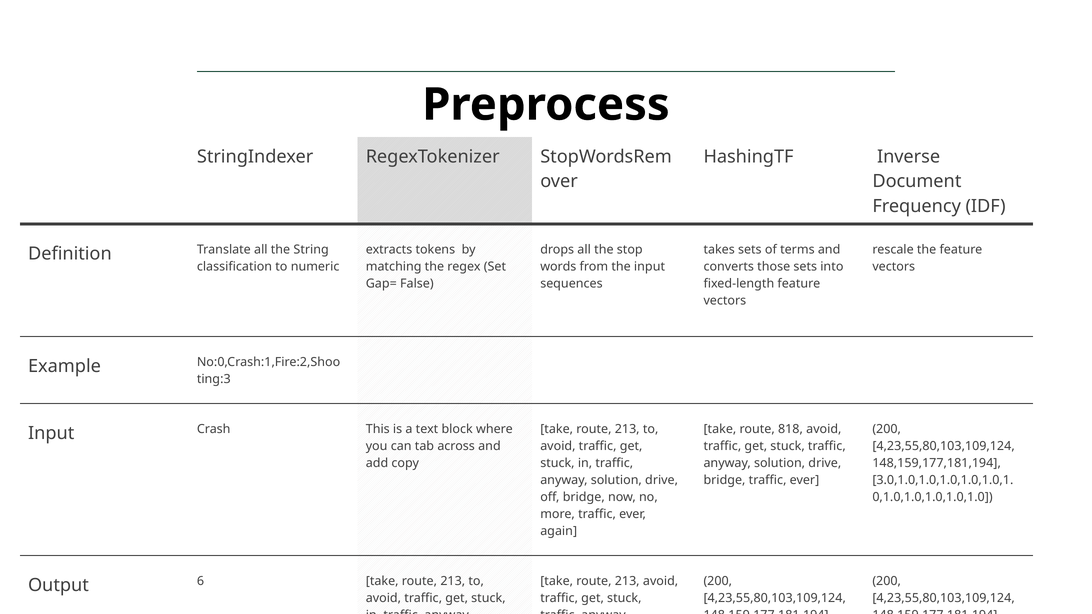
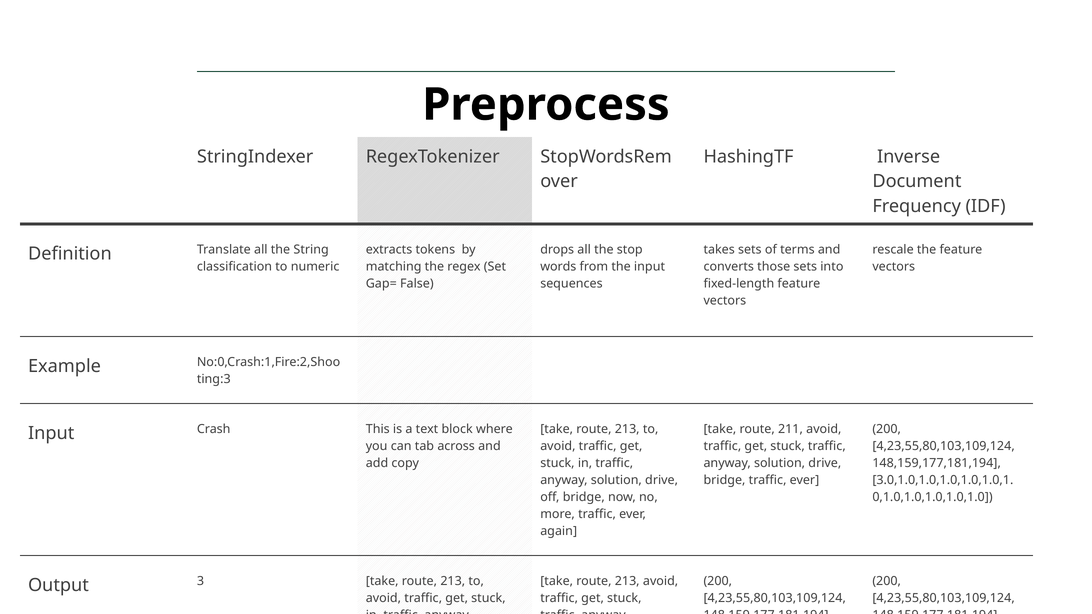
818: 818 -> 211 (790, 429)
6: 6 -> 3 (201, 581)
